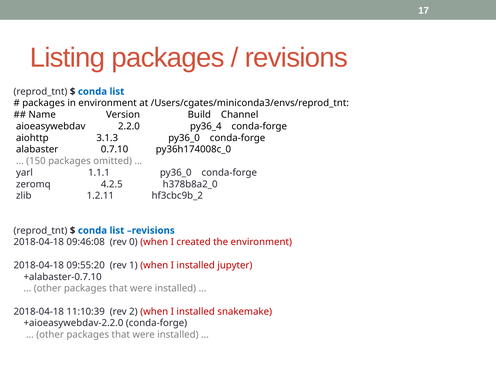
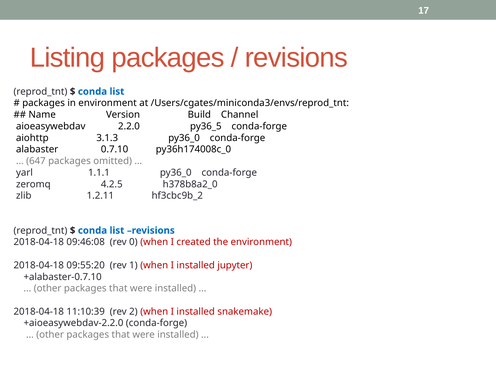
py36_4: py36_4 -> py36_5 (206, 126)
150: 150 -> 647 (36, 161)
